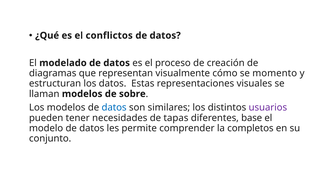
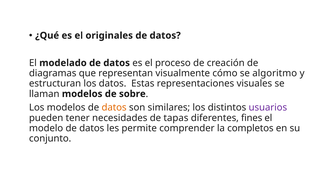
conflictos: conflictos -> originales (109, 36)
momento: momento -> algoritmo (275, 73)
datos colour: blue -> orange (114, 108)
base: base -> fines (252, 118)
